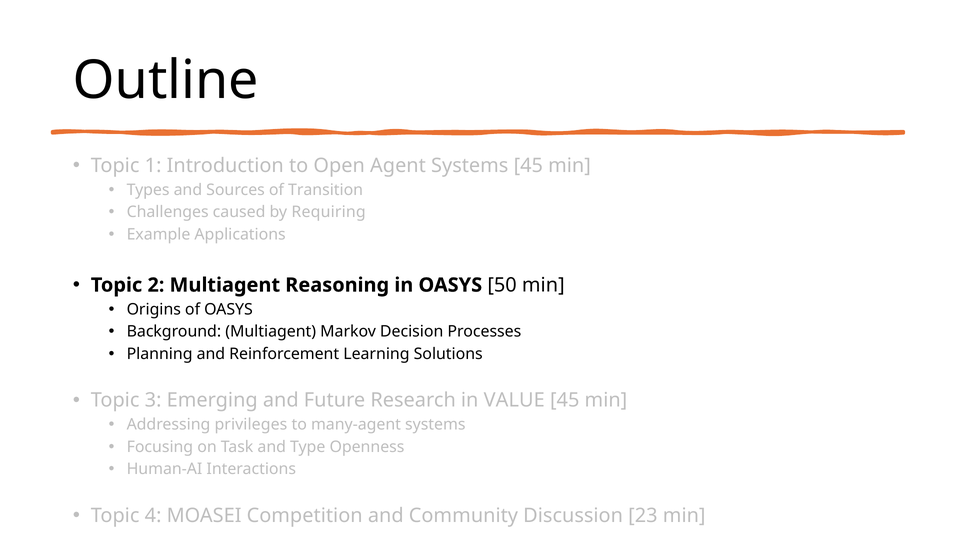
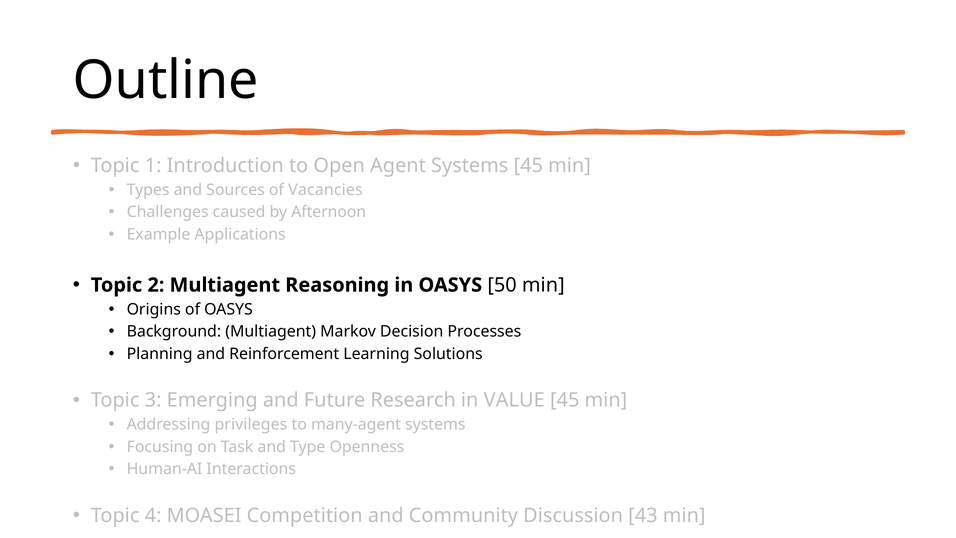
Transition: Transition -> Vacancies (325, 190)
Requiring: Requiring -> Afternoon (329, 212)
23: 23 -> 43 (643, 515)
